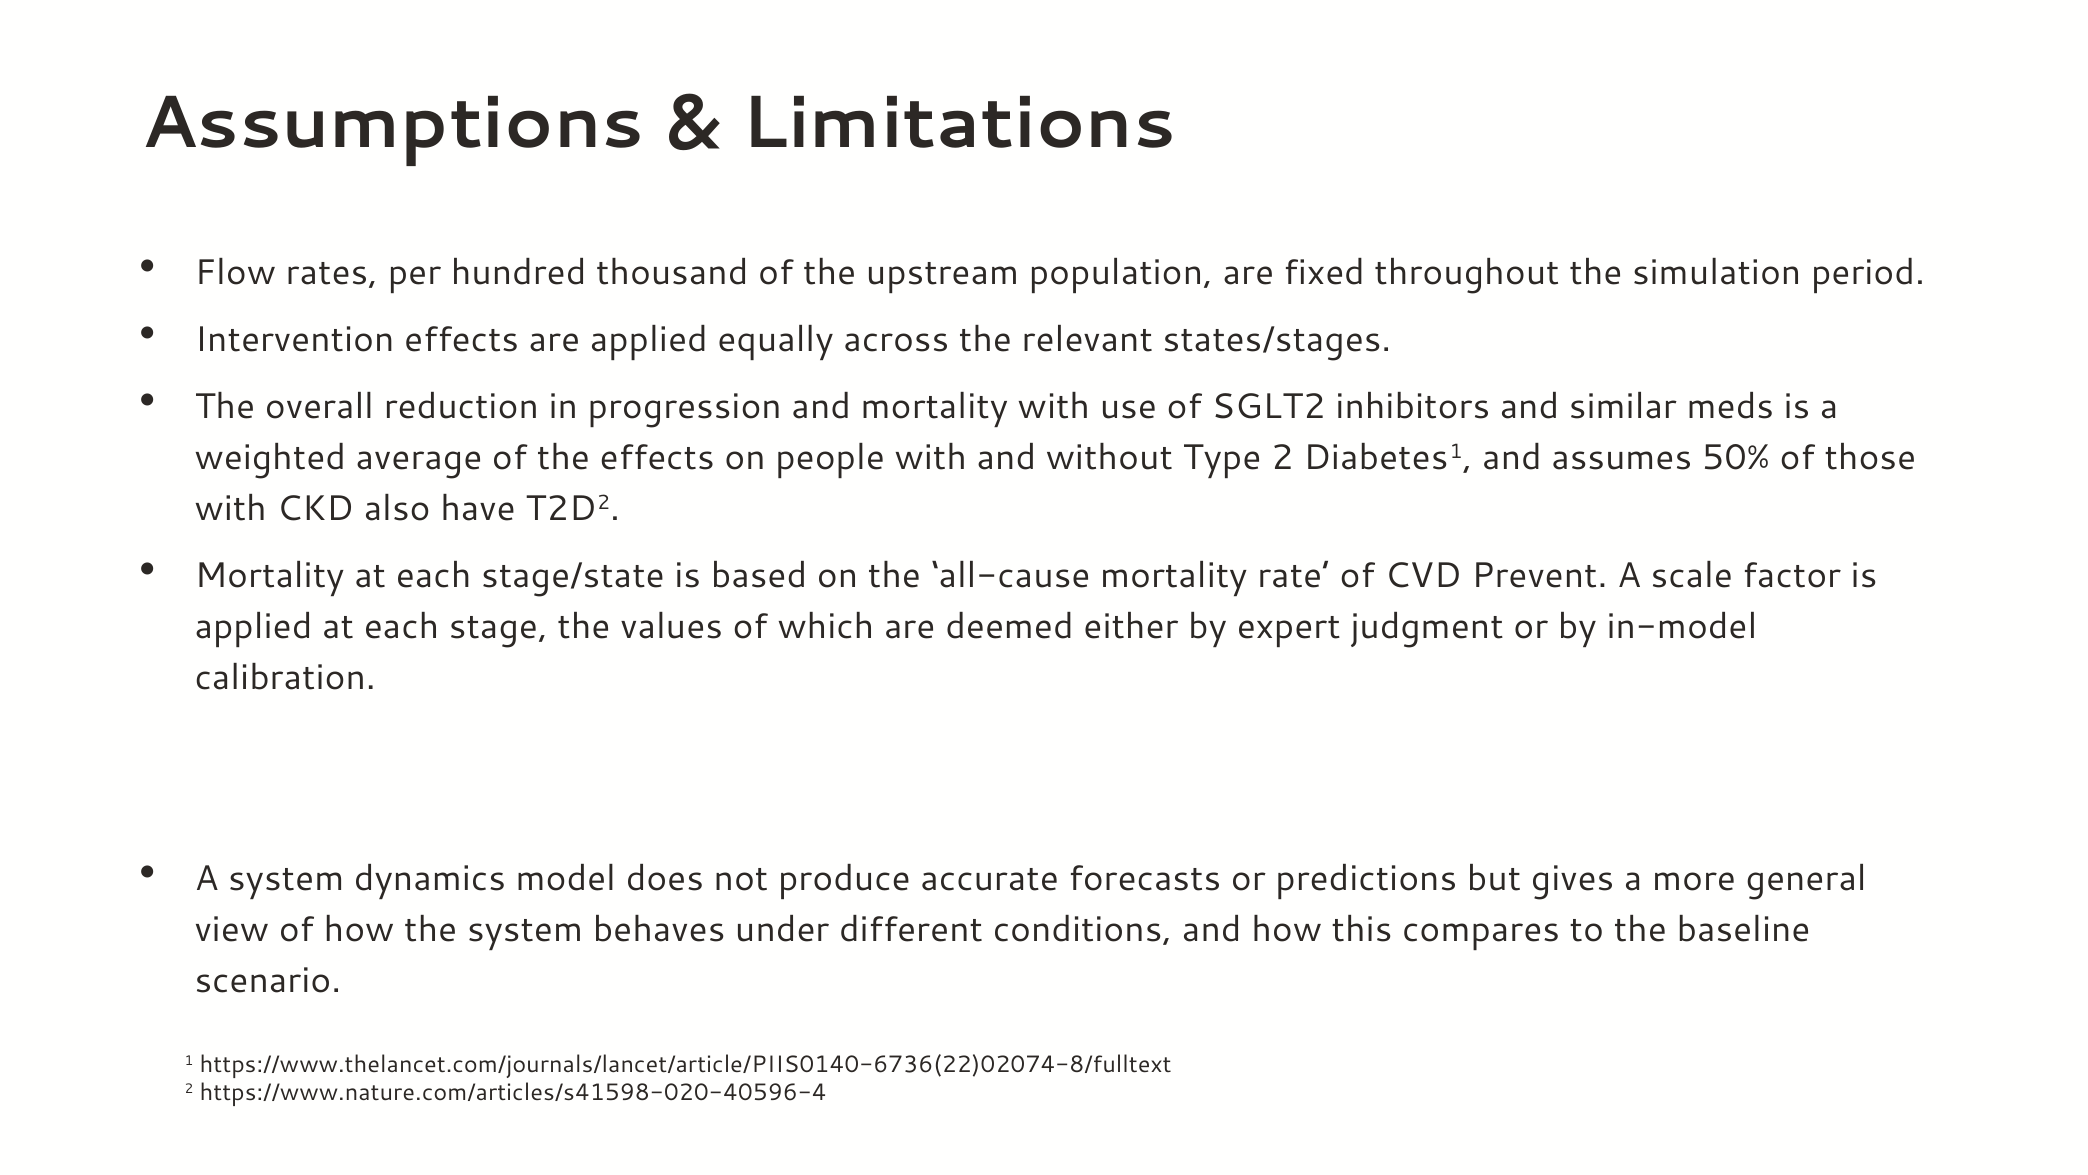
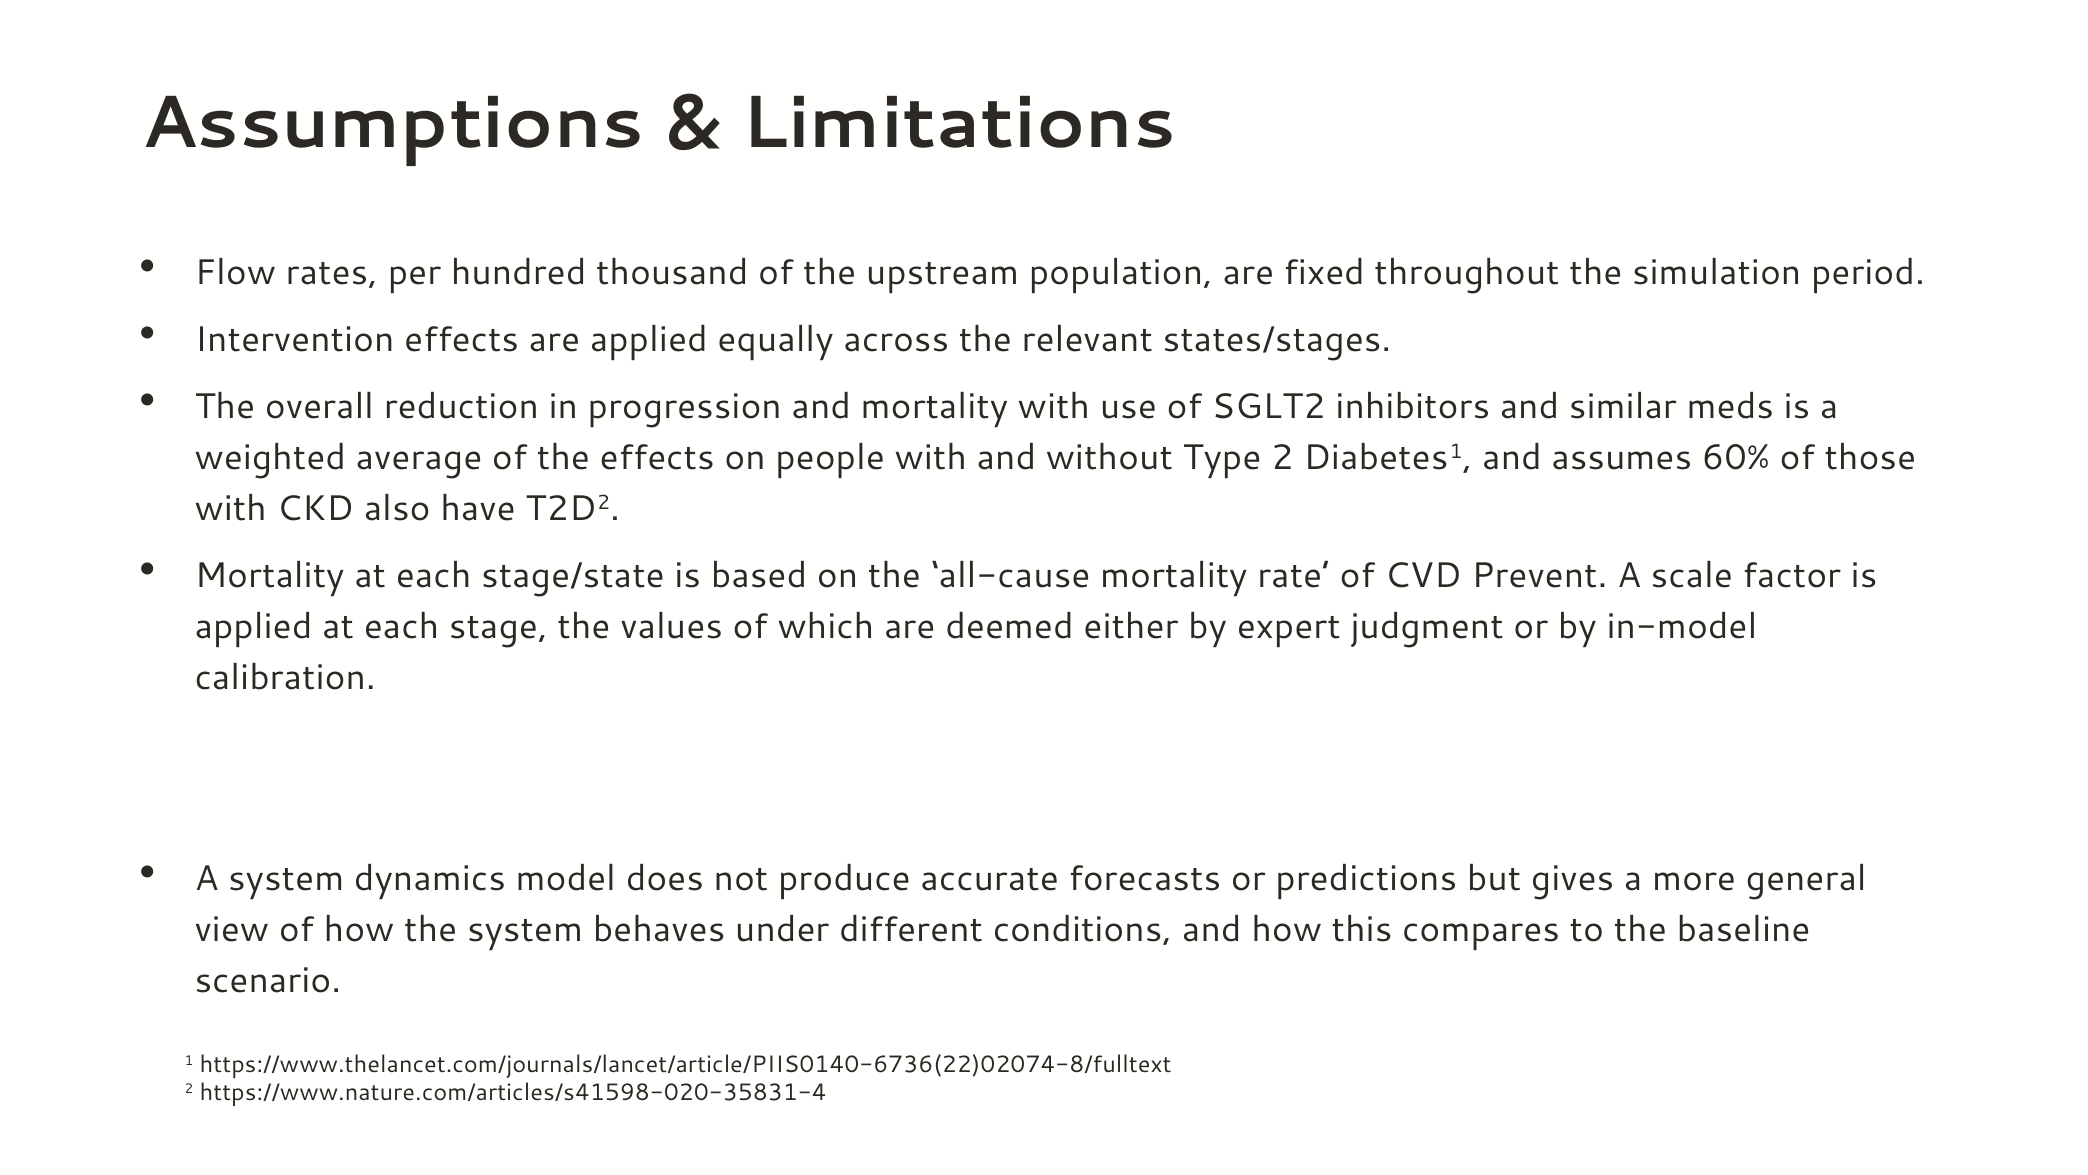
50%: 50% -> 60% (1736, 458)
https://www.nature.com/articles/s41598-020-40596-4: https://www.nature.com/articles/s41598-020-40596-4 -> https://www.nature.com/articles/s41598-020-35831-4 (513, 1092)
